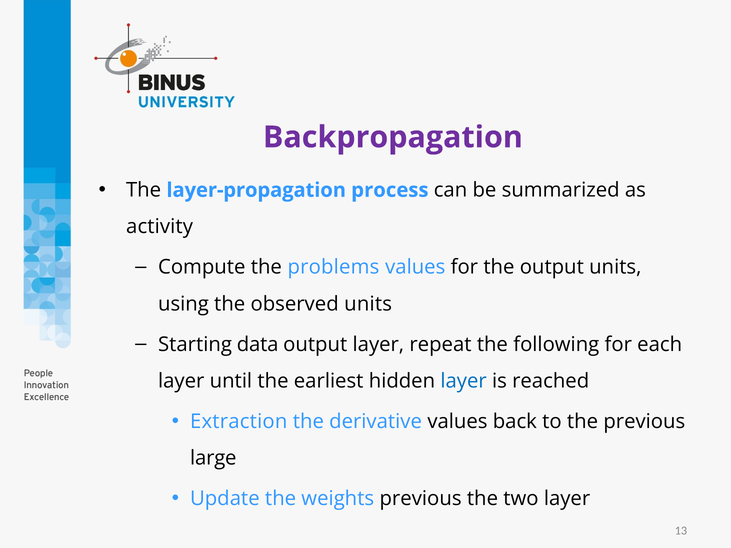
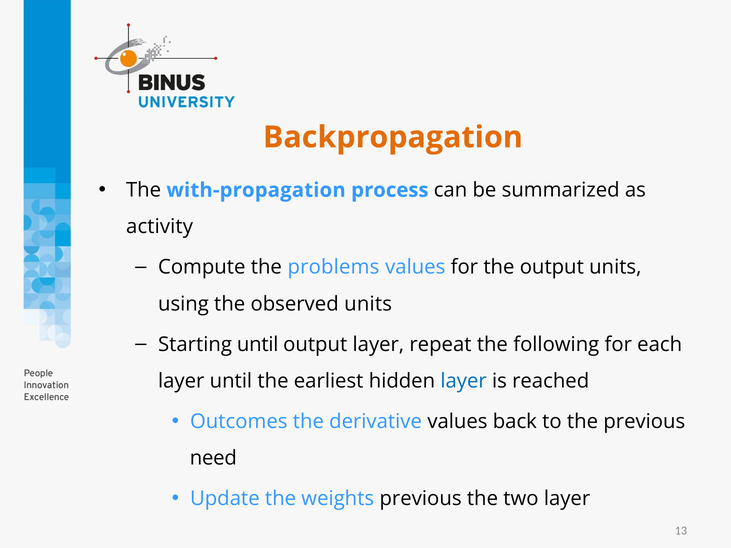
Backpropagation colour: purple -> orange (393, 137)
layer-propagation: layer-propagation -> with-propagation (256, 190)
Starting data: data -> until (258, 345)
Extraction: Extraction -> Outcomes (239, 422)
large: large -> need (213, 458)
